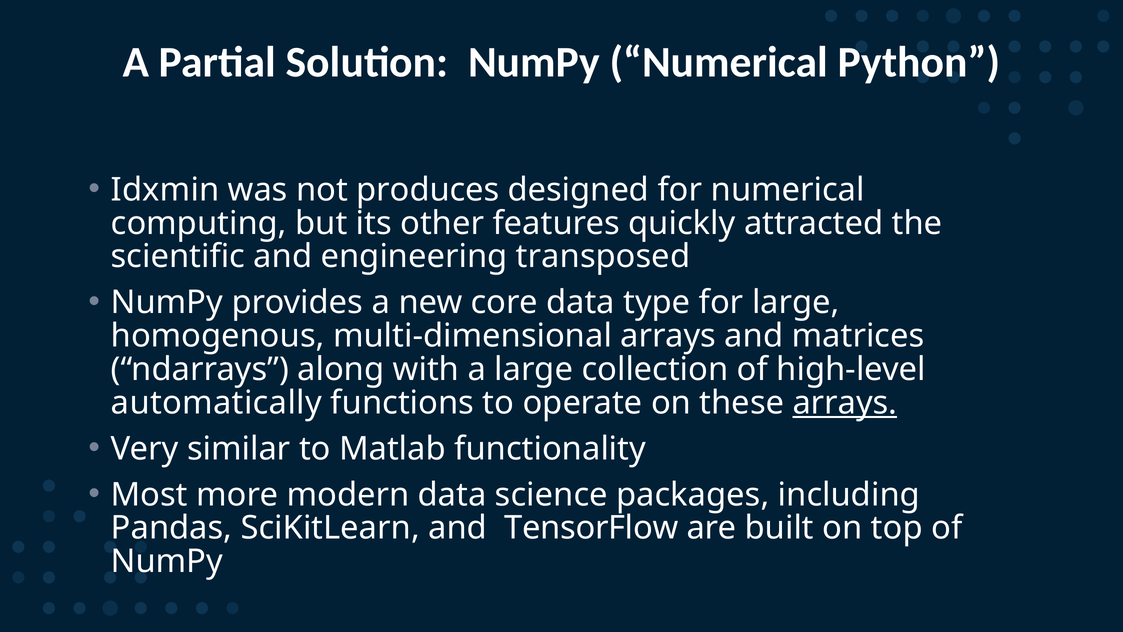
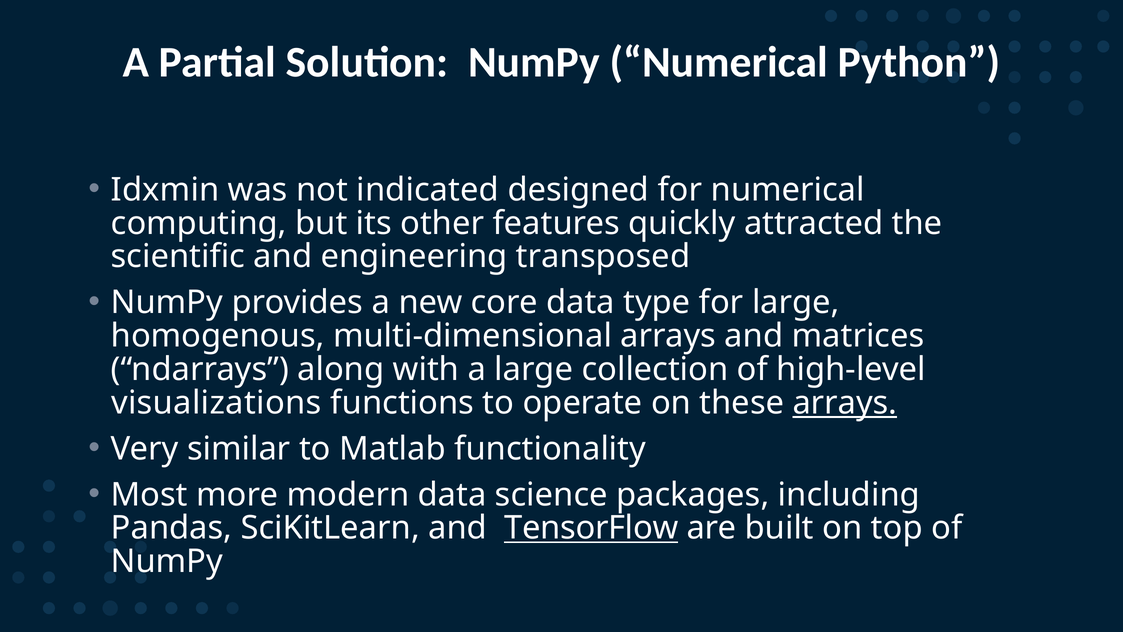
produces: produces -> indicated (428, 190)
automatically: automatically -> visualizations (216, 403)
TensorFlow underline: none -> present (591, 528)
